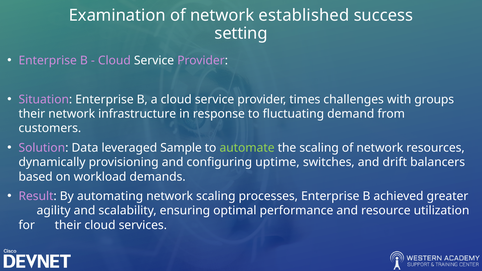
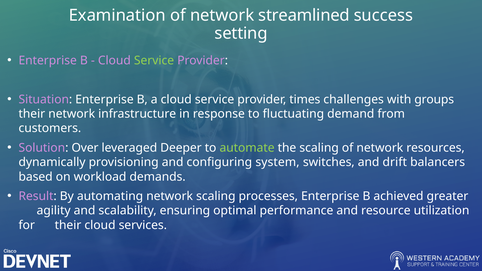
established: established -> streamlined (304, 16)
Service colour: white -> light green (154, 61)
Data: Data -> Over (85, 148)
Sample: Sample -> Deeper (181, 148)
uptime: uptime -> system (277, 162)
